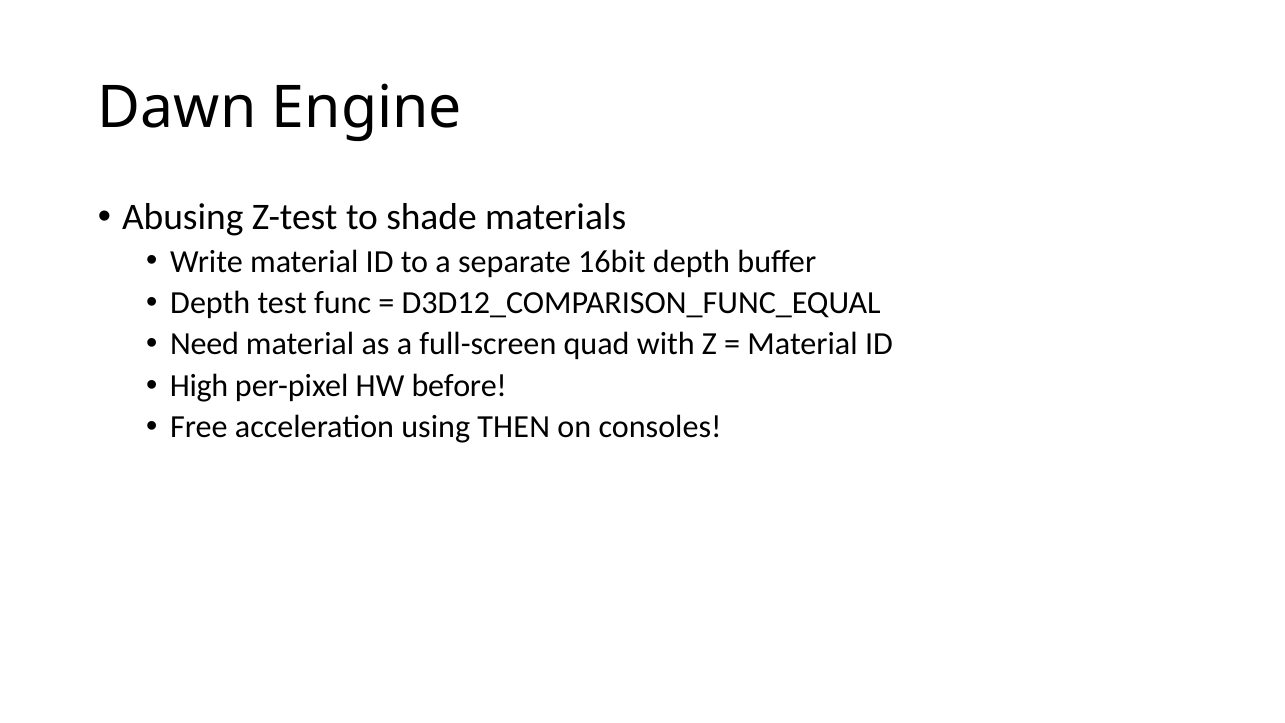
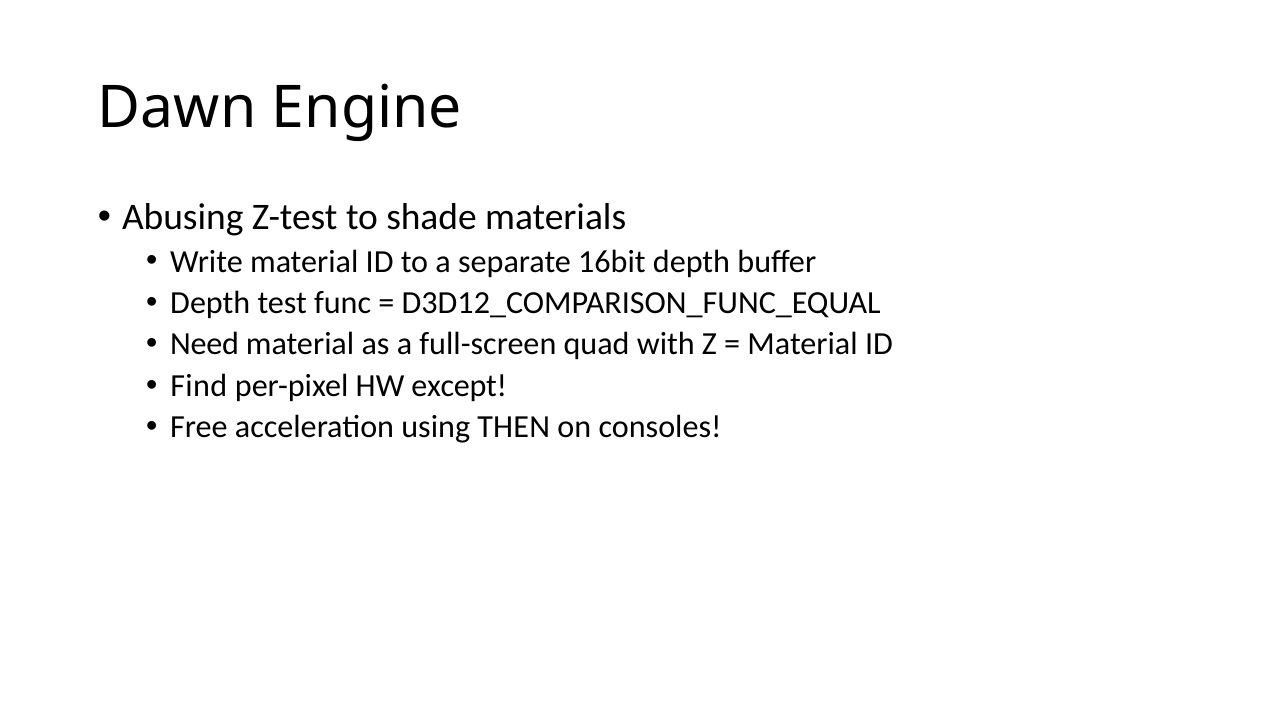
High: High -> Find (199, 386)
before: before -> except (459, 386)
